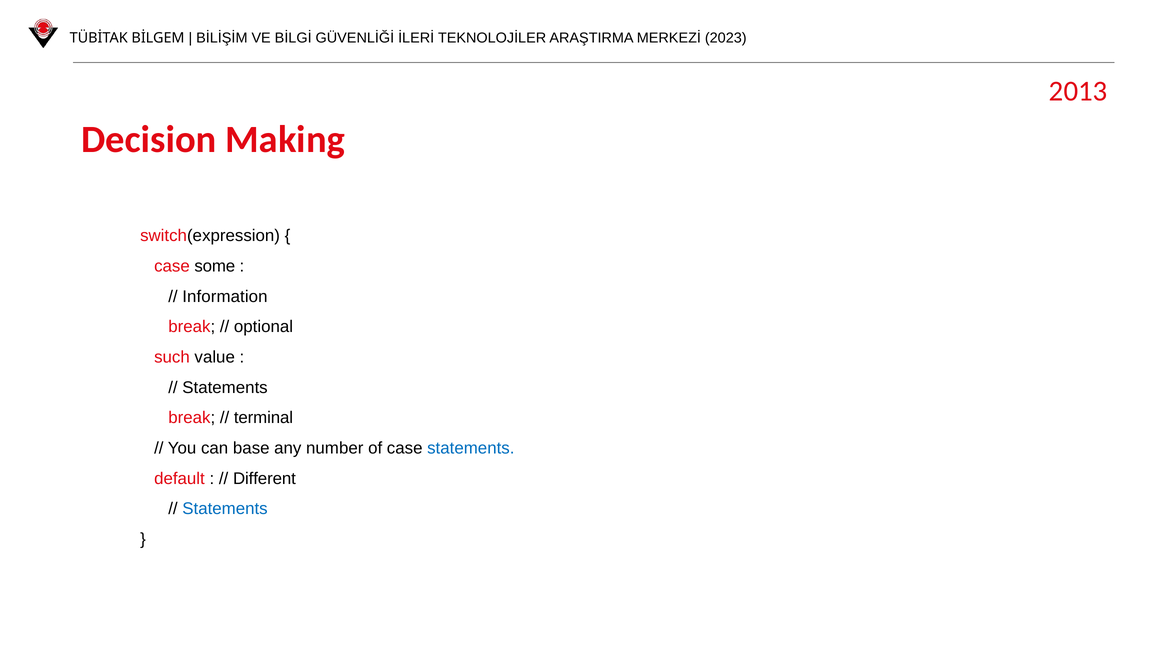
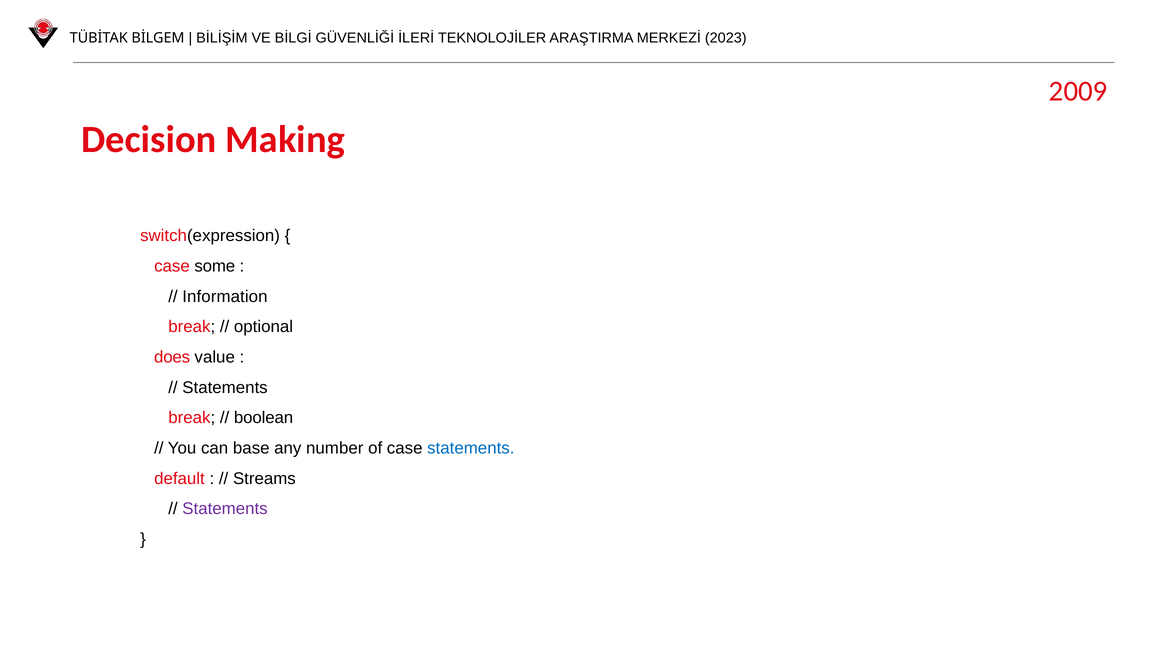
2013: 2013 -> 2009 (1078, 91)
such: such -> does (172, 357)
terminal: terminal -> boolean (264, 418)
Different: Different -> Streams (264, 479)
Statements colour: blue -> purple (225, 509)
